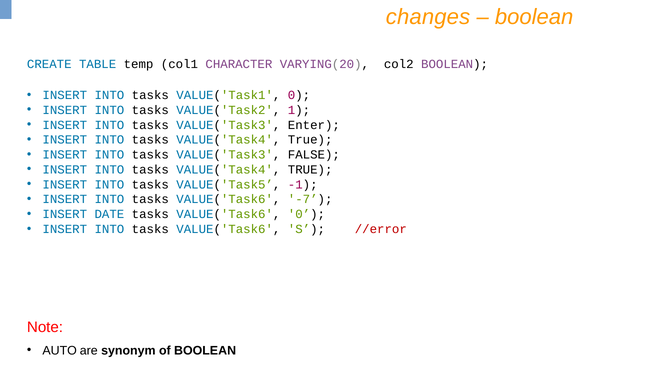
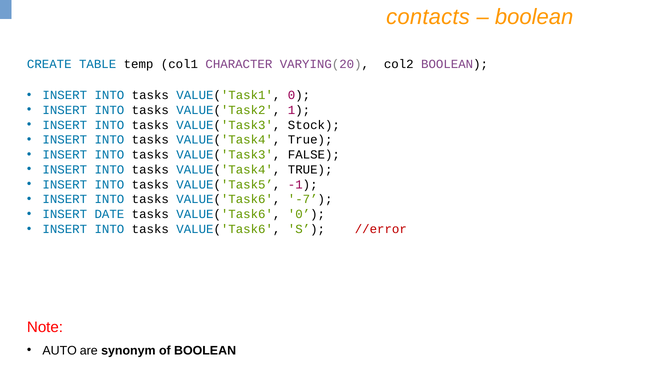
changes: changes -> contacts (428, 17)
Enter: Enter -> Stock (314, 125)
